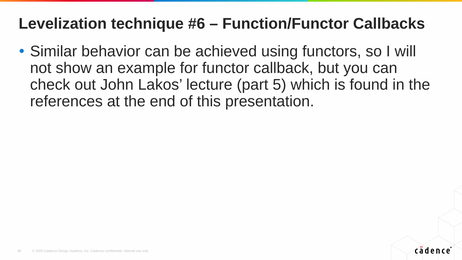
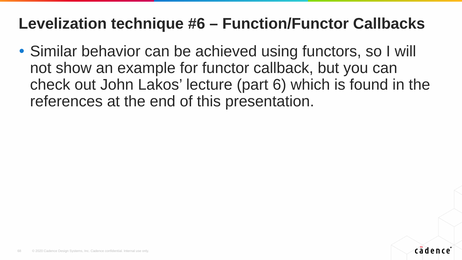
5: 5 -> 6 (279, 85)
